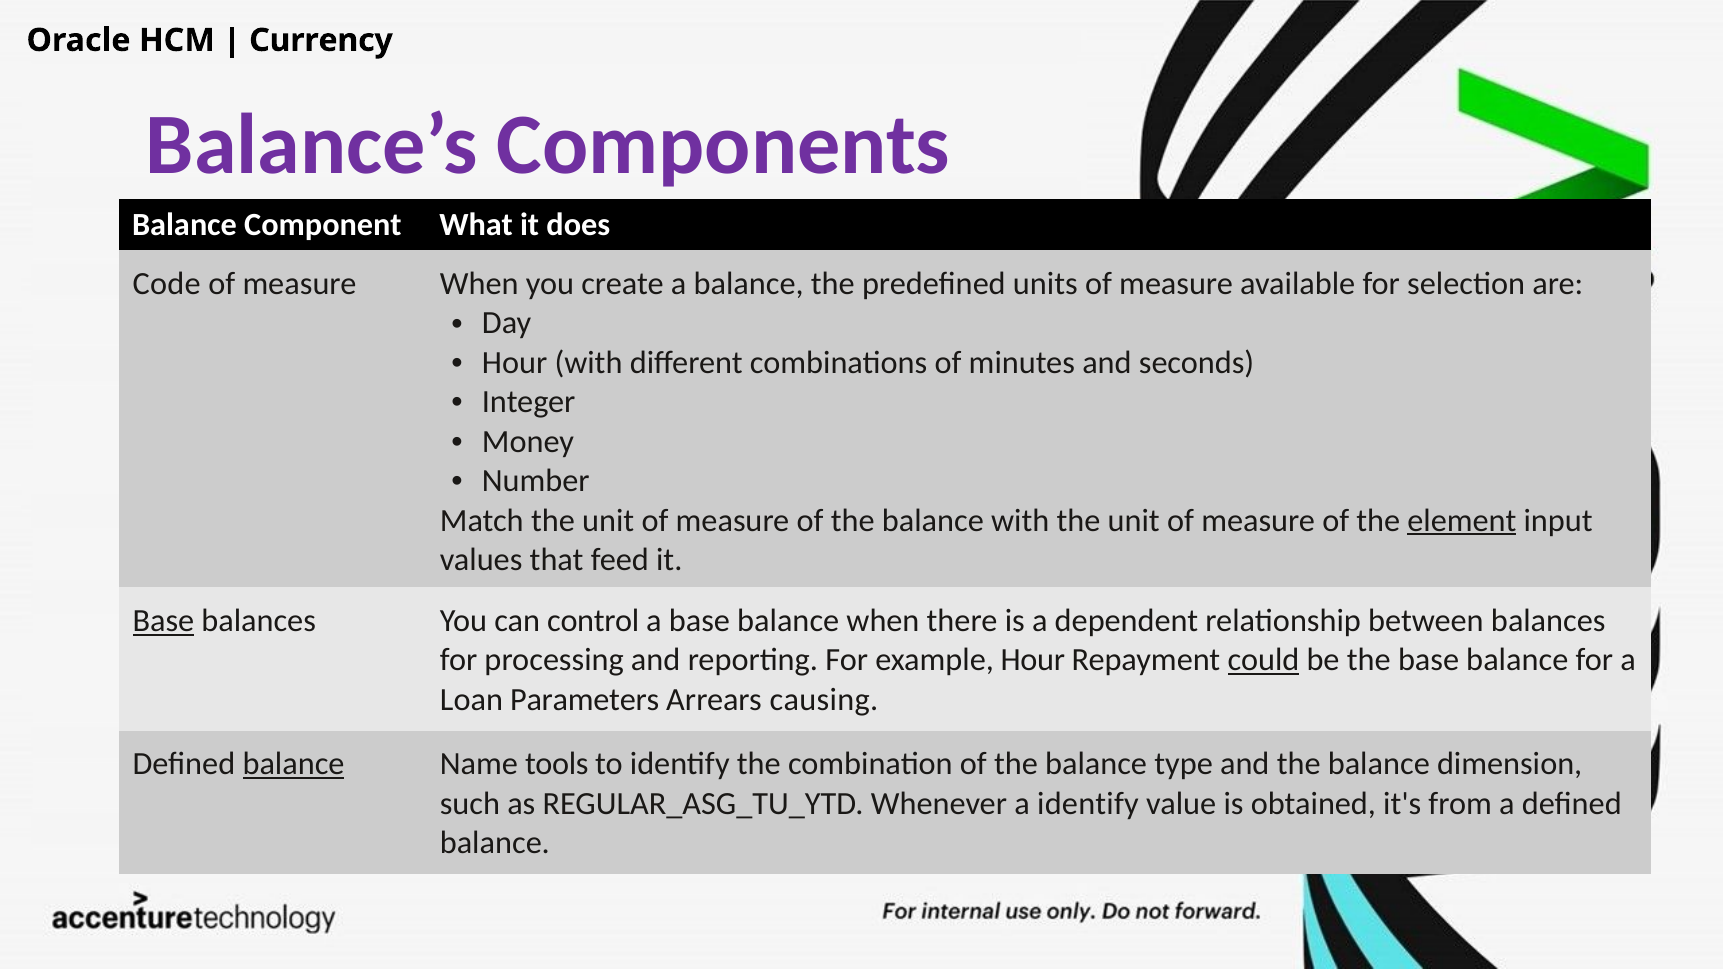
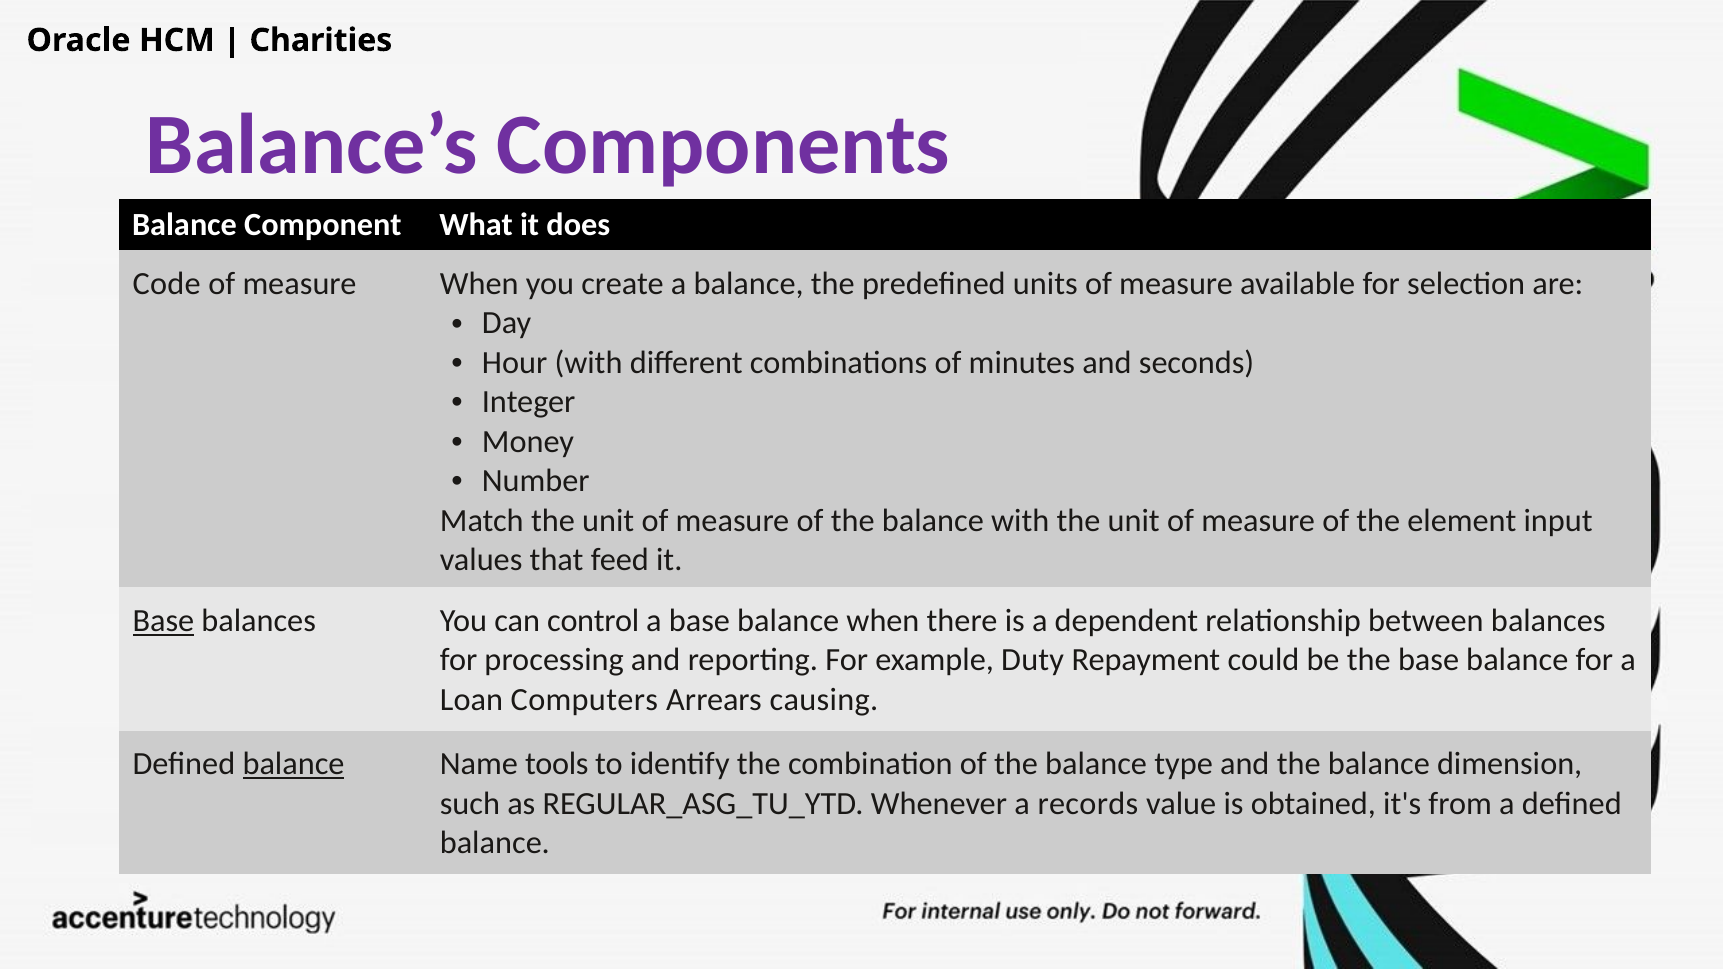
Currency: Currency -> Charities (321, 40)
element underline: present -> none (1462, 521)
example Hour: Hour -> Duty (1033, 660)
could underline: present -> none (1263, 660)
Parameters: Parameters -> Computers (584, 700)
a identify: identify -> records (1088, 804)
